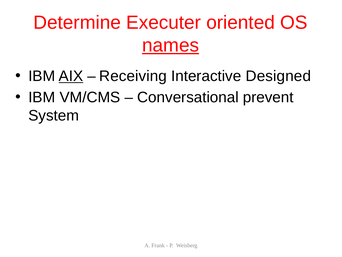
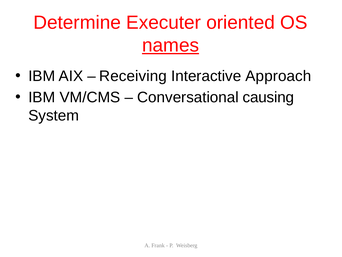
AIX underline: present -> none (71, 76)
Designed: Designed -> Approach (278, 76)
prevent: prevent -> causing (268, 97)
